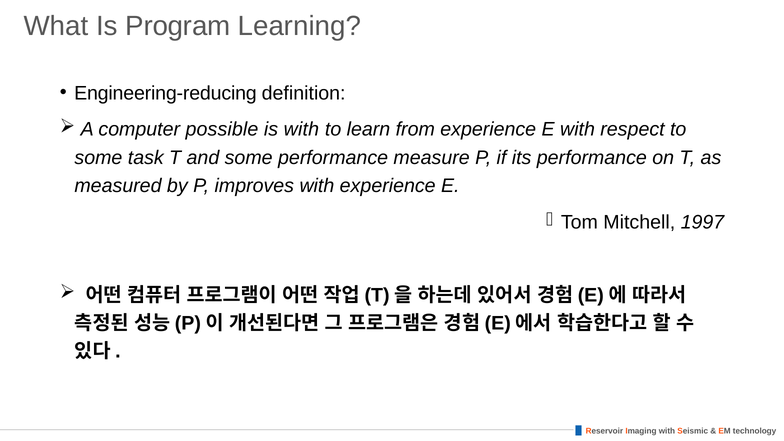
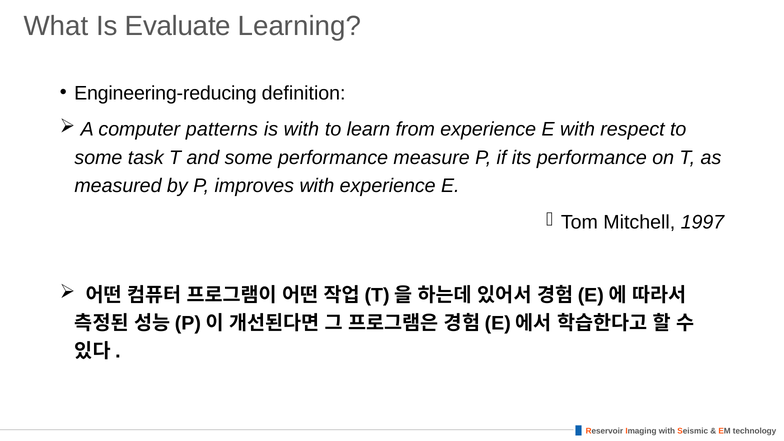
Program: Program -> Evaluate (178, 26)
possible: possible -> patterns (222, 129)
